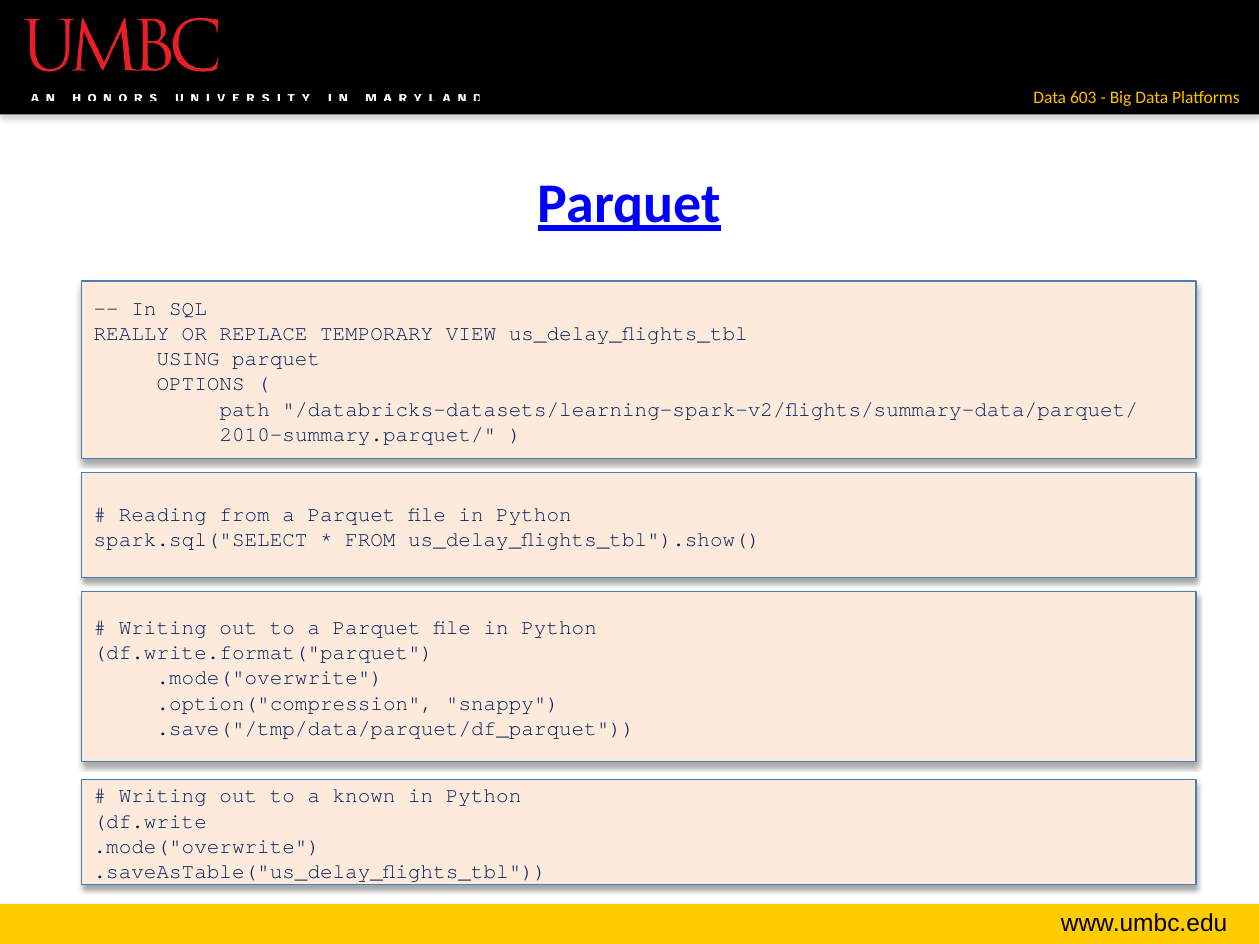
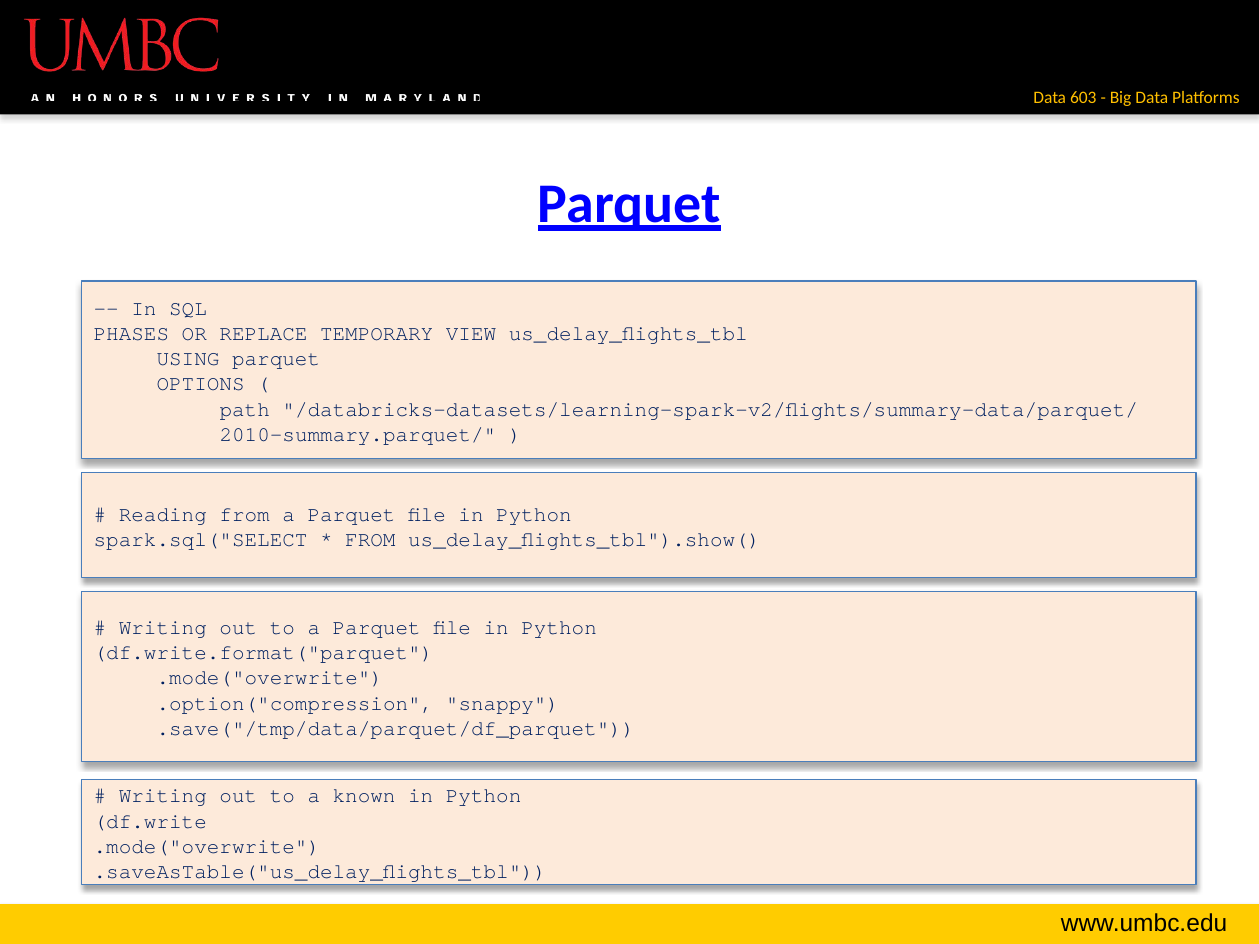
REALLY: REALLY -> PHASES (131, 334)
